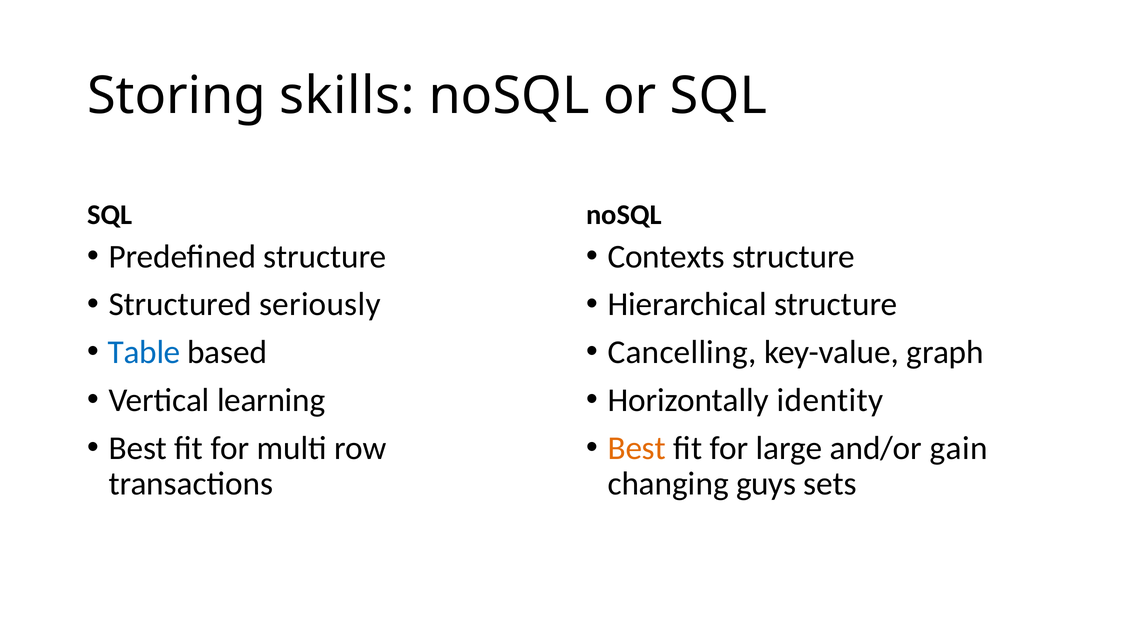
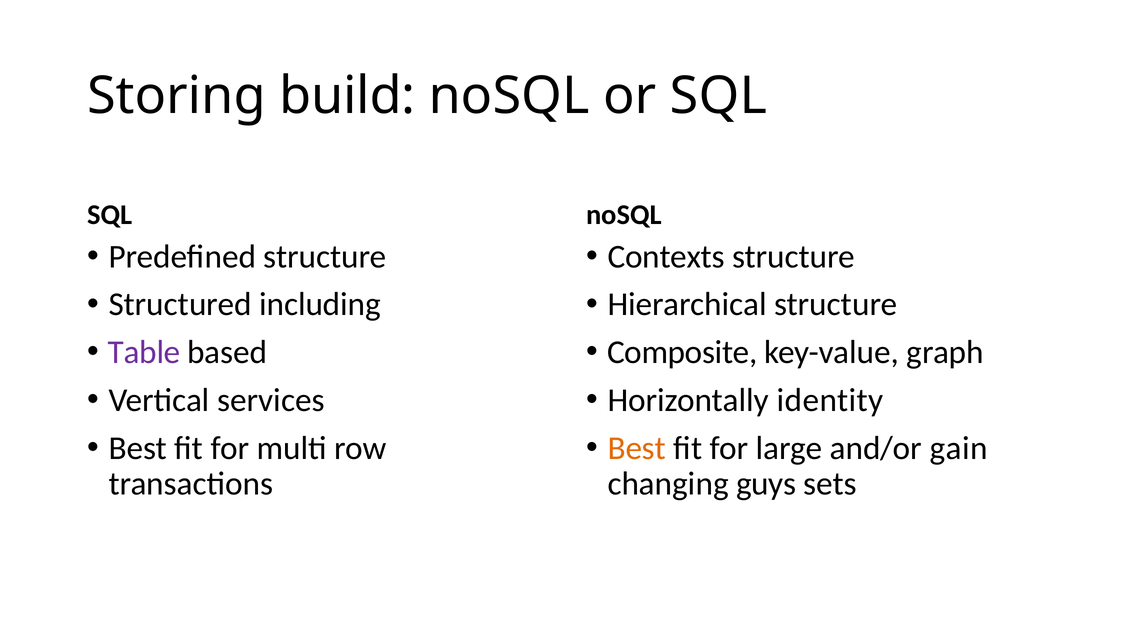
skills: skills -> build (347, 96)
seriously: seriously -> including (320, 304)
Table colour: blue -> purple (144, 352)
Cancelling: Cancelling -> Composite (682, 352)
learning: learning -> services (271, 400)
